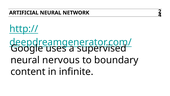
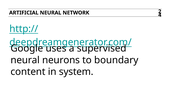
nervous: nervous -> neurons (61, 60)
infinite: infinite -> system (76, 71)
